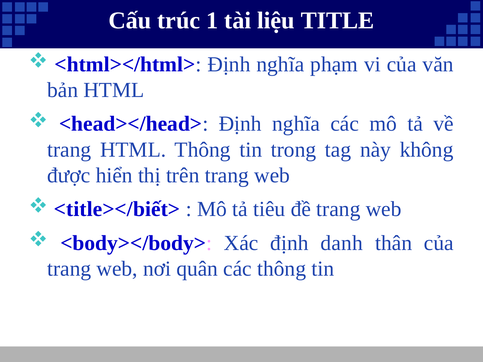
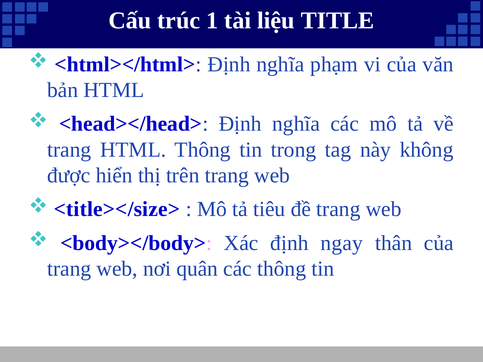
<title></biết>: <title></biết> -> <title></size> (117, 209)
danh: danh -> ngay (342, 243)
